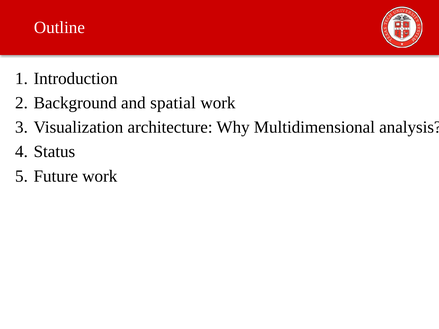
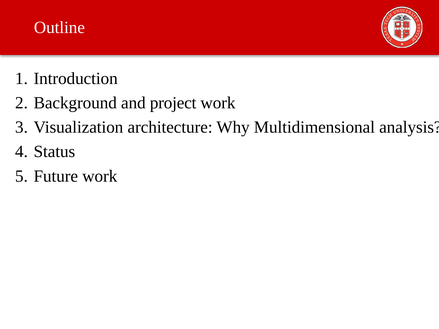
spatial: spatial -> project (173, 103)
